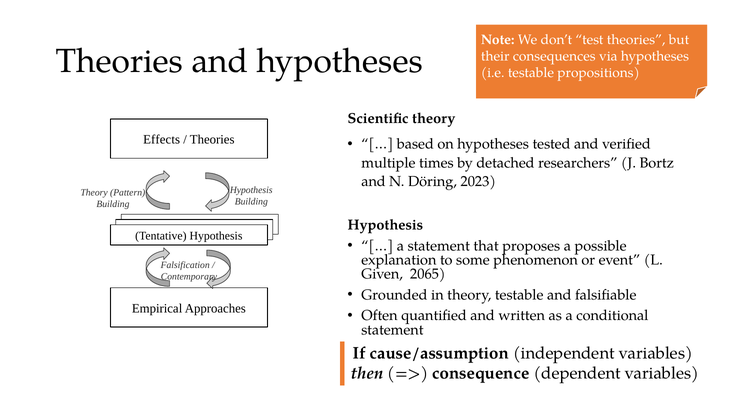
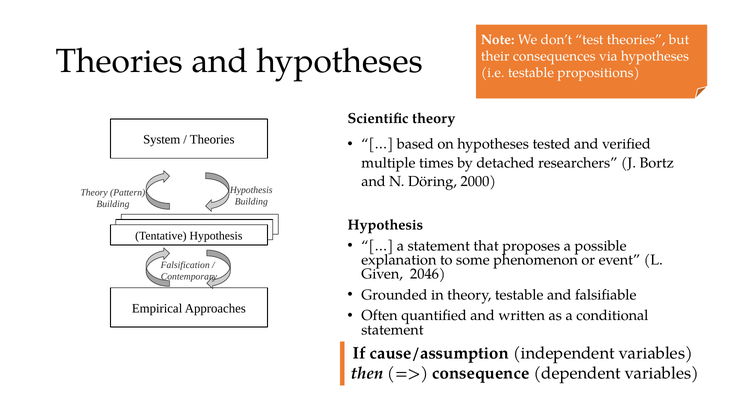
Effects: Effects -> System (162, 140)
2023: 2023 -> 2000 (478, 182)
2065: 2065 -> 2046 (428, 274)
